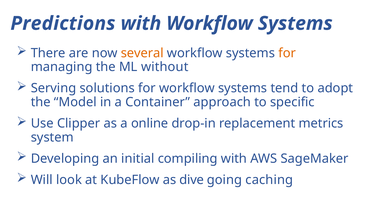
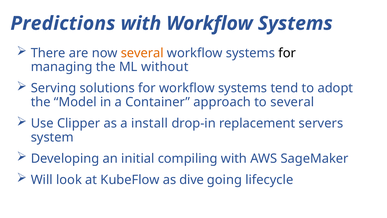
for colour: orange -> black (287, 53)
to specific: specific -> several (292, 102)
online: online -> install (150, 123)
metrics: metrics -> servers (321, 123)
caching: caching -> lifecycle (269, 180)
